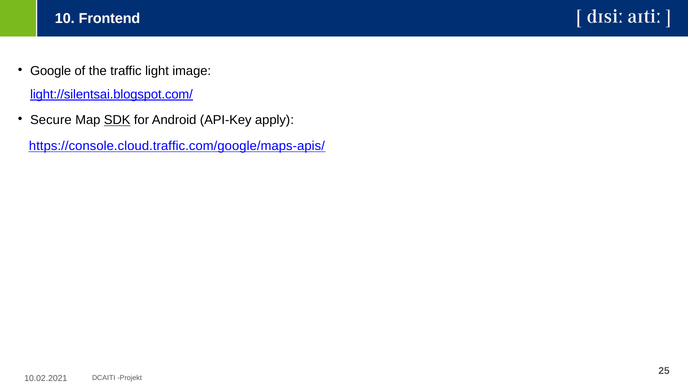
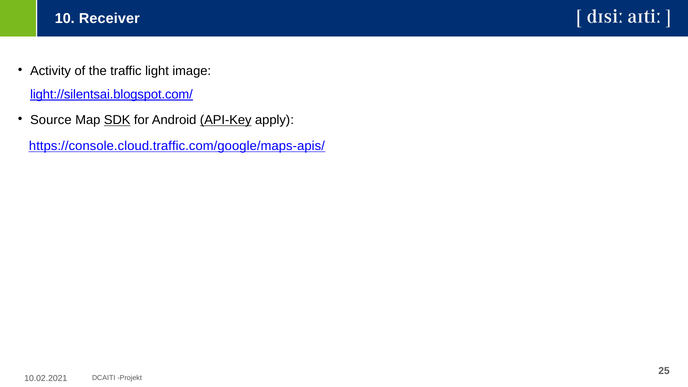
Frontend: Frontend -> Receiver (109, 18)
Google: Google -> Activity (51, 71)
Secure: Secure -> Source (51, 120)
API-Key underline: none -> present (226, 120)
